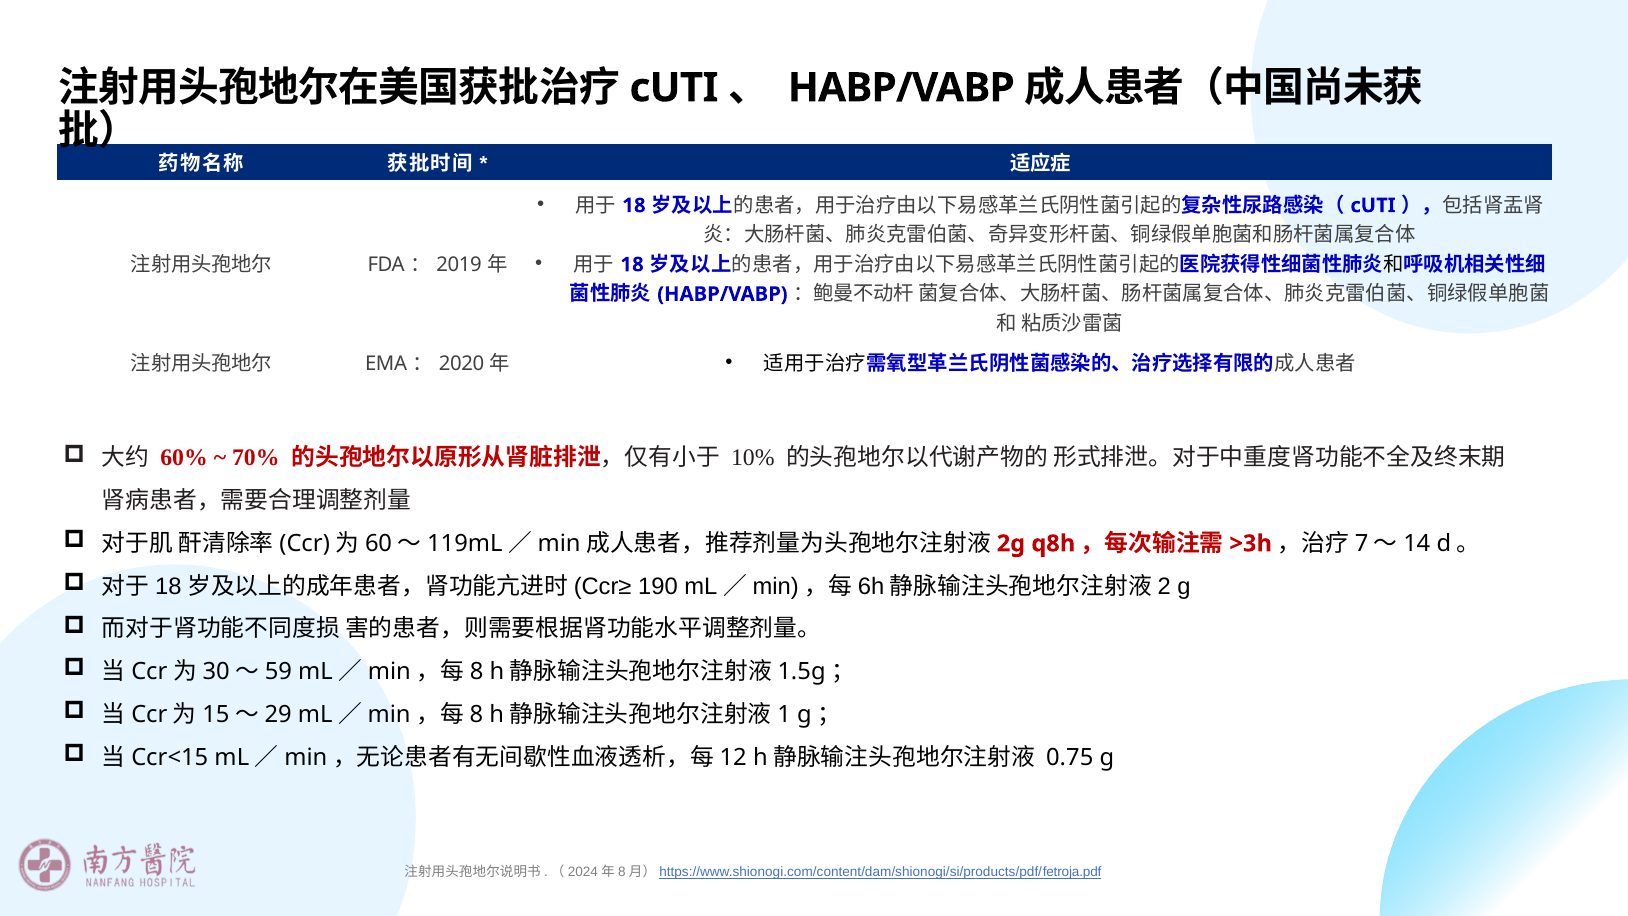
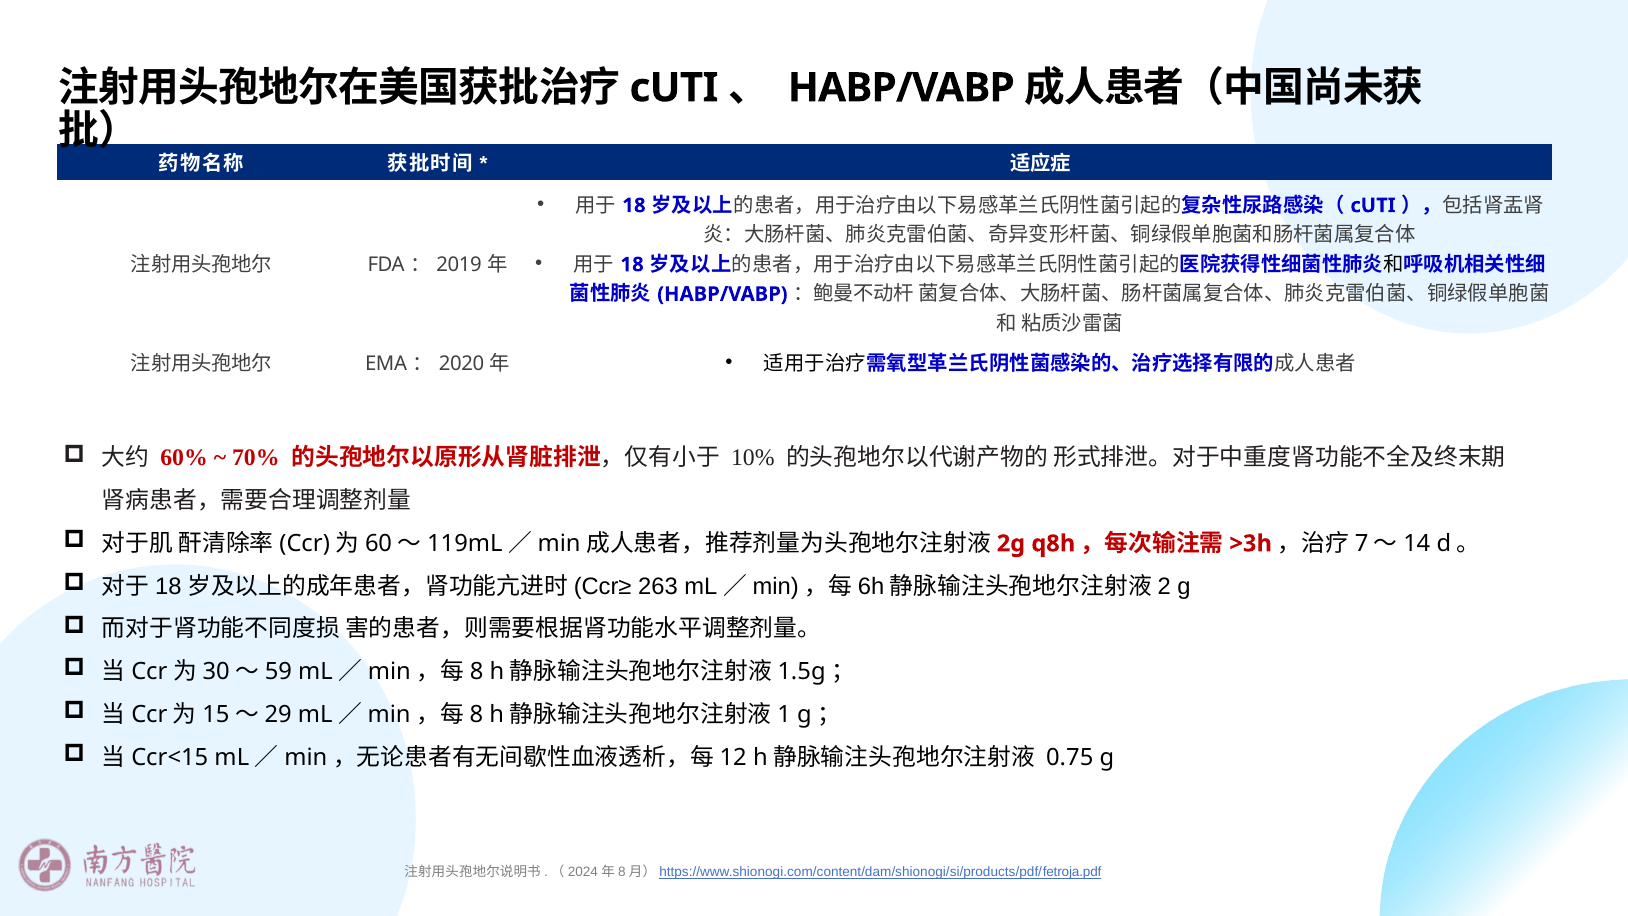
190: 190 -> 263 (658, 586)
